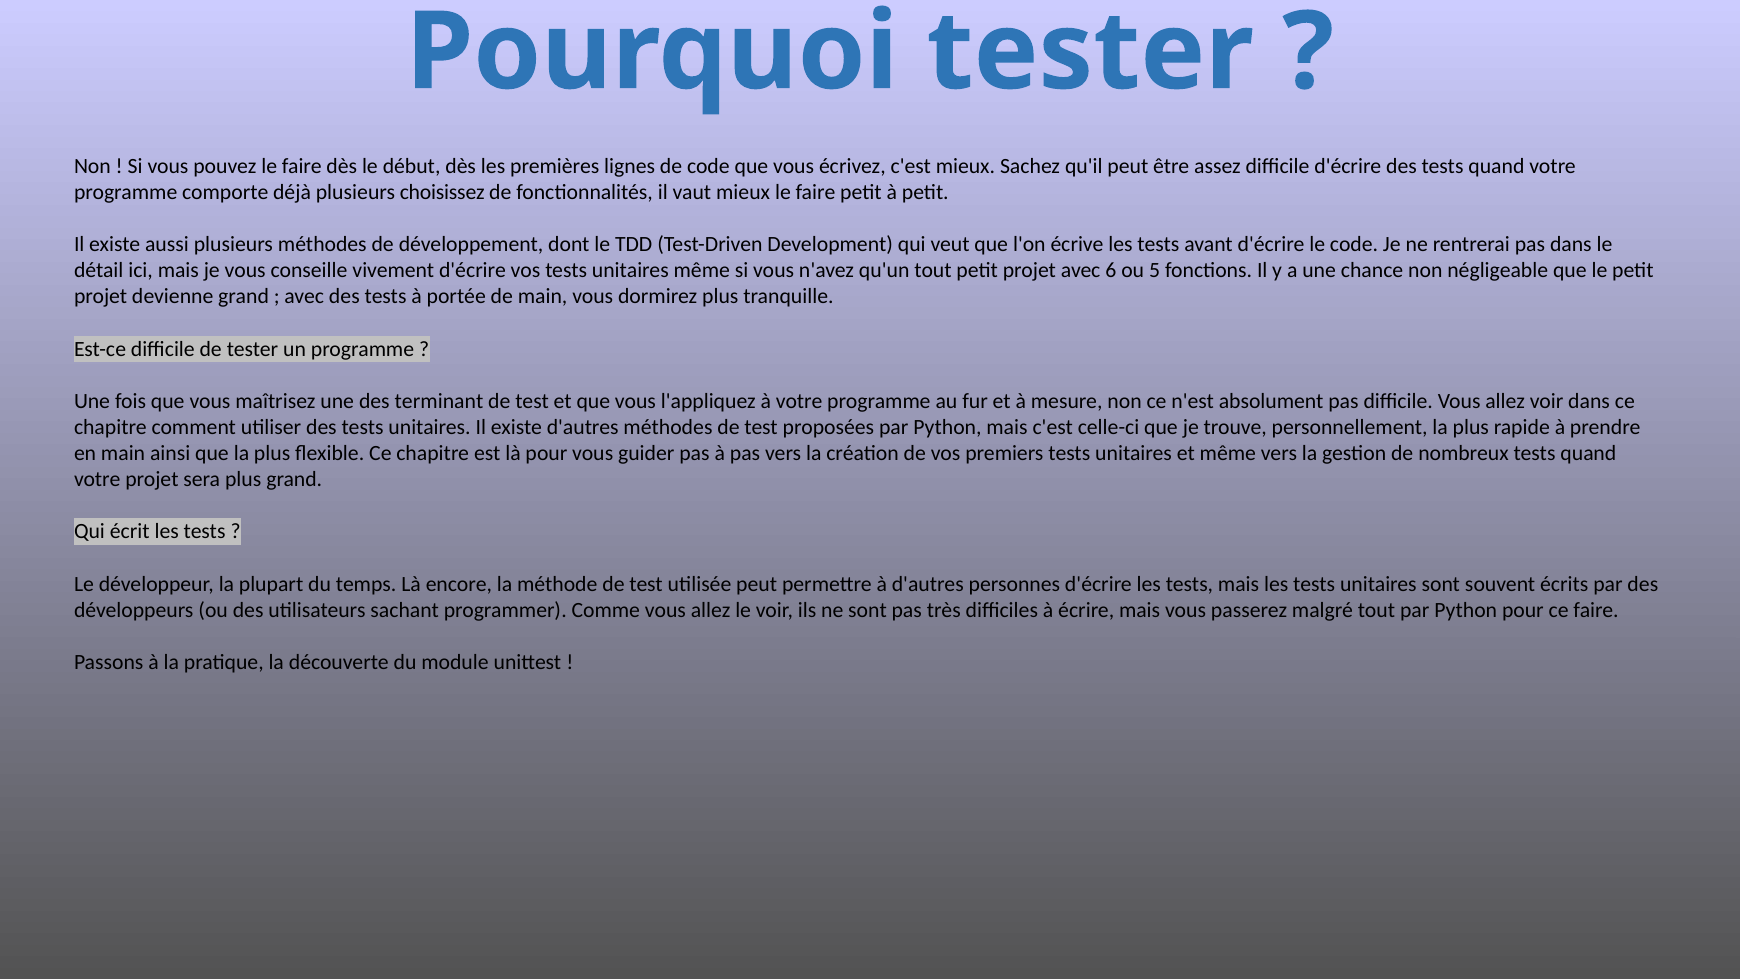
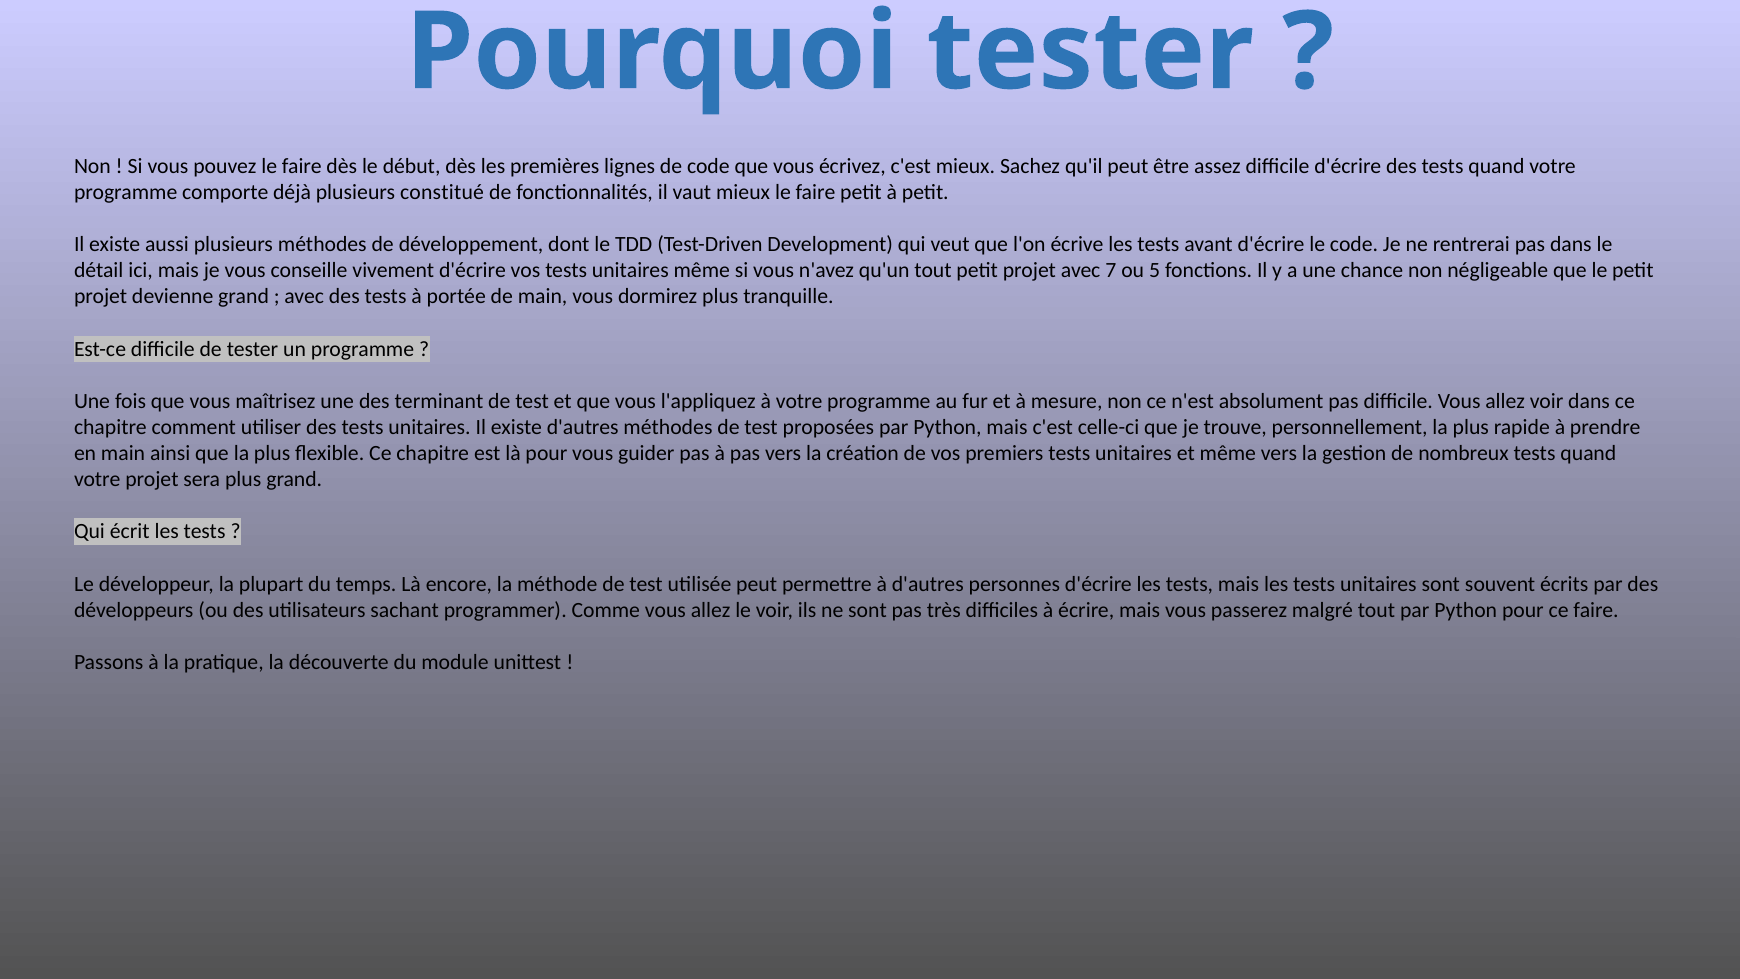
choisissez: choisissez -> constitué (442, 192)
6: 6 -> 7 (1111, 271)
